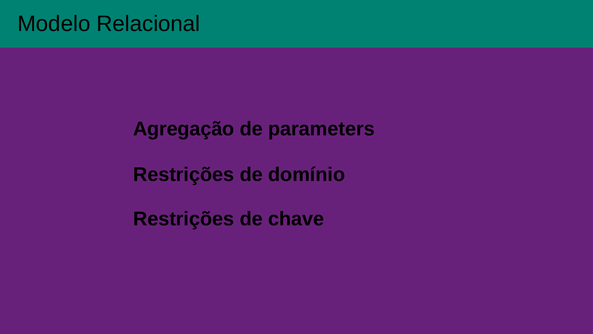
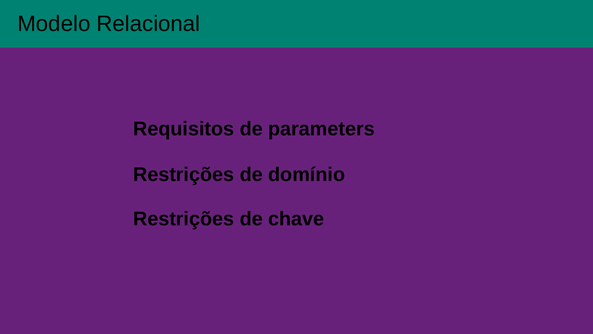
Agregação: Agregação -> Requisitos (184, 129)
